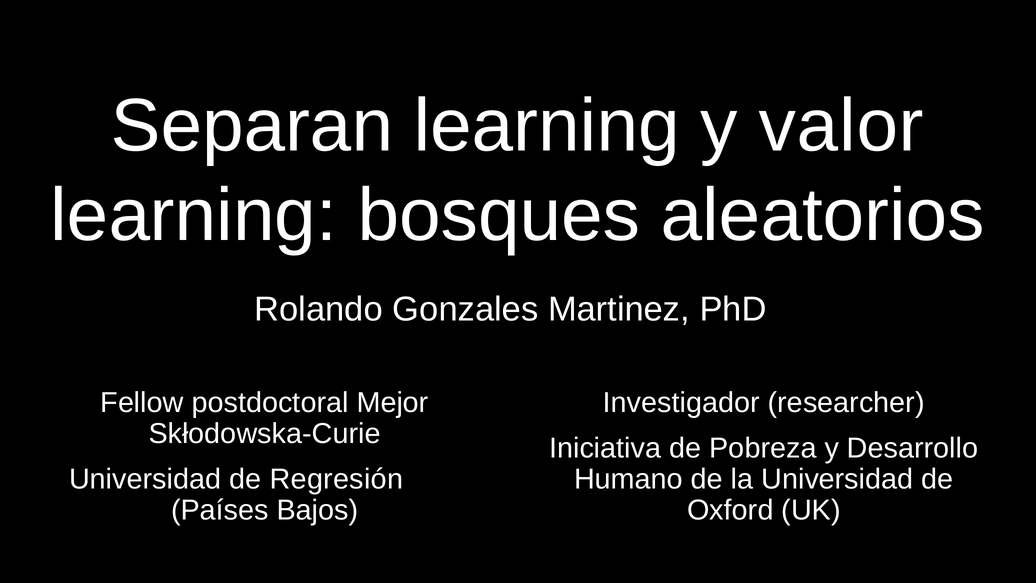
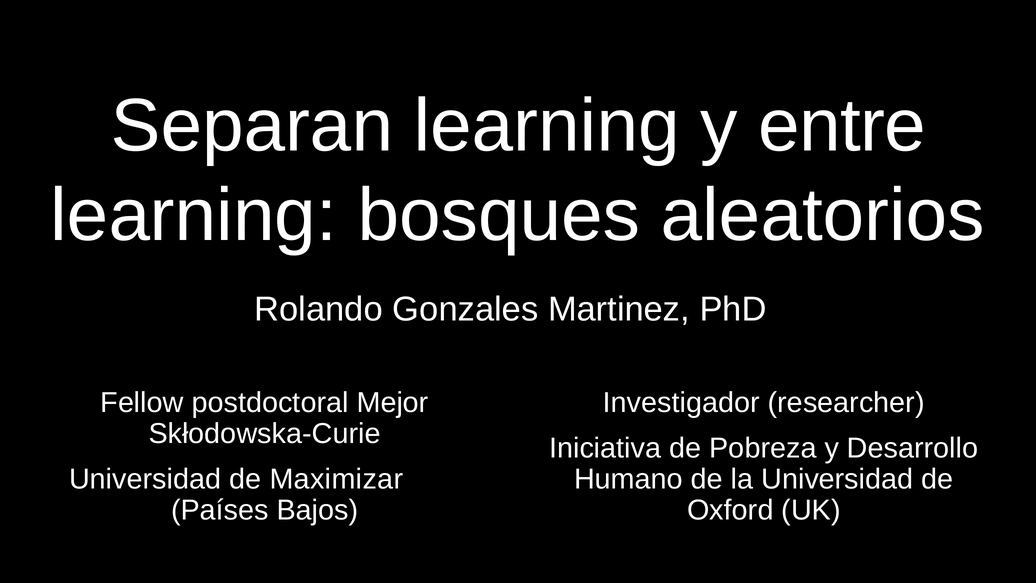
valor: valor -> entre (842, 126)
Regresión: Regresión -> Maximizar (336, 479)
